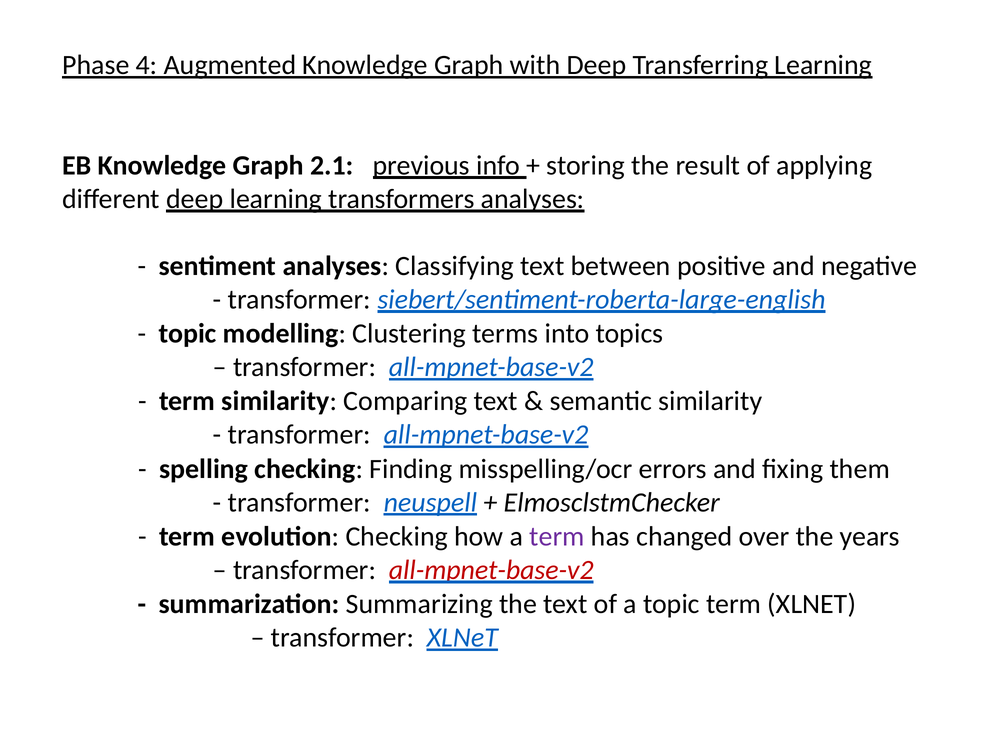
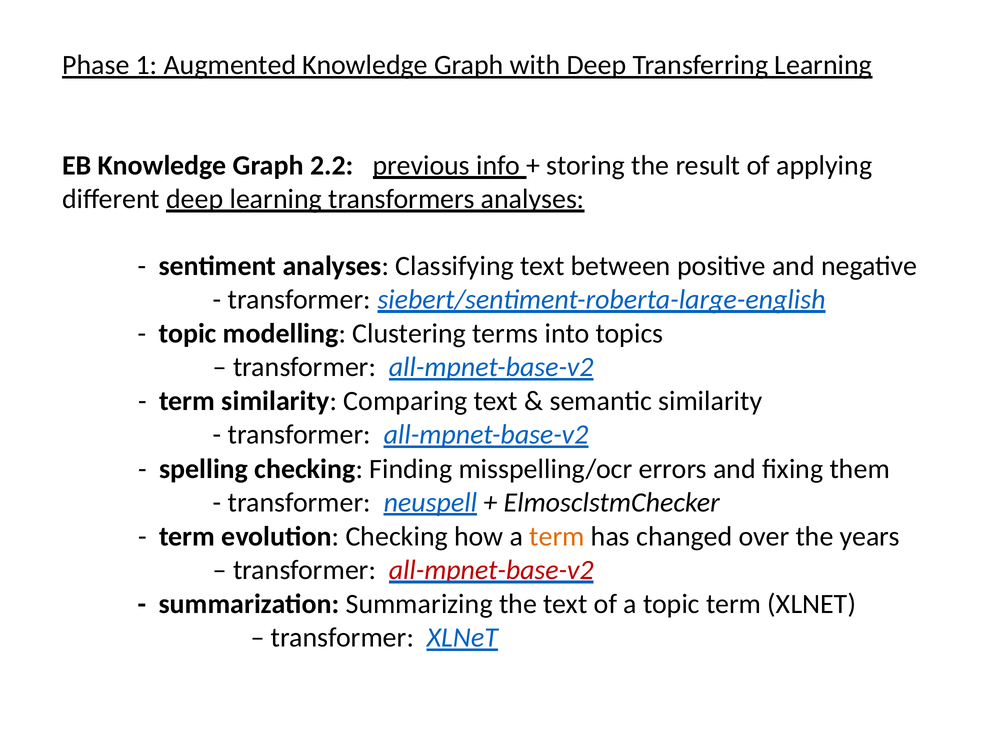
4: 4 -> 1 (147, 65)
2.1: 2.1 -> 2.2 (332, 166)
term colour: purple -> orange (557, 537)
